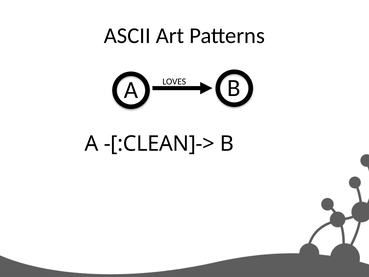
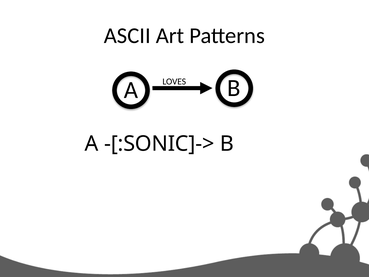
-[:CLEAN]->: -[:CLEAN]-> -> -[:SONIC]-> (159, 144)
